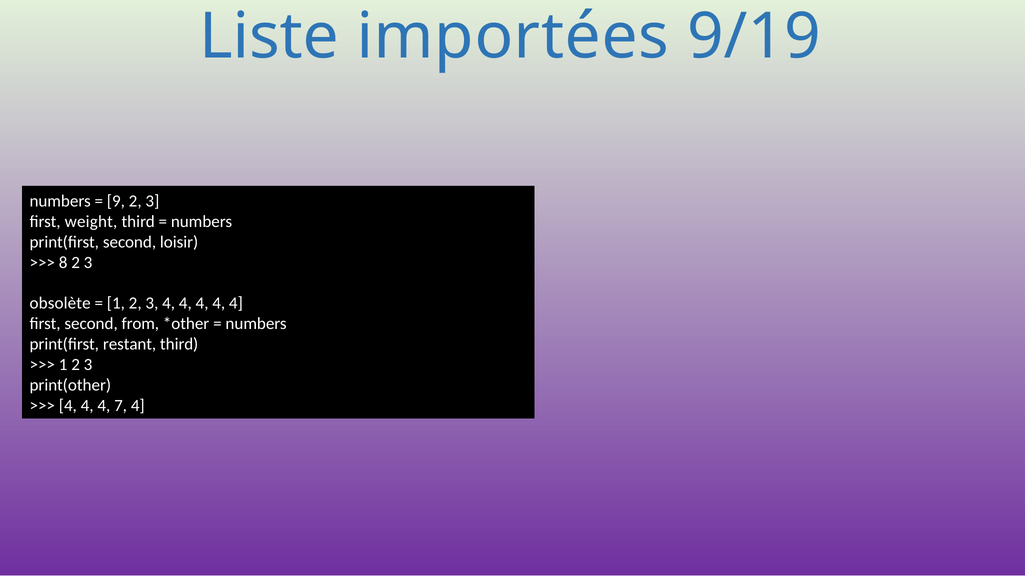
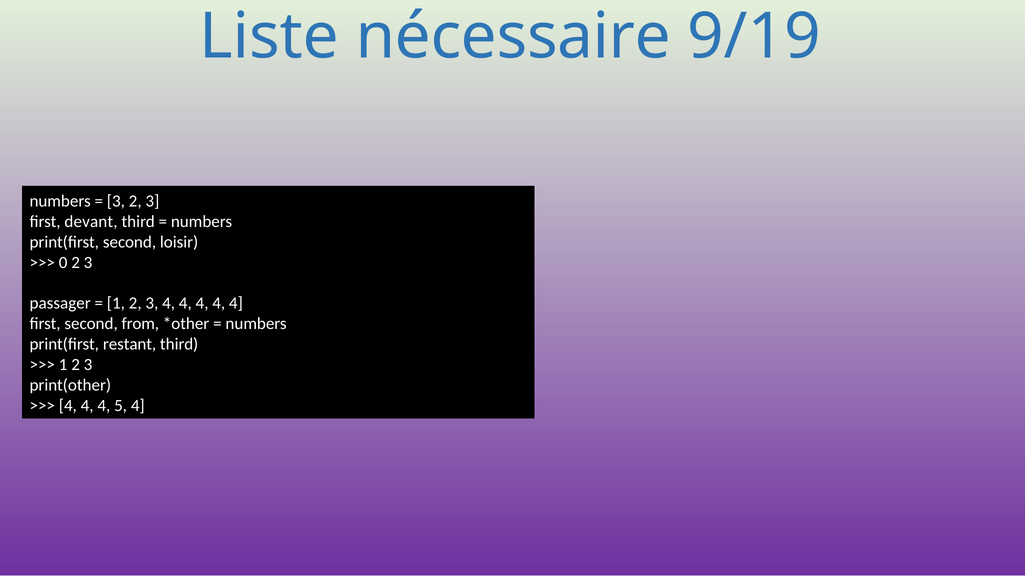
importées: importées -> nécessaire (513, 37)
9: 9 -> 3 (116, 201)
weight: weight -> devant (91, 222)
8: 8 -> 0 (63, 263)
obsolète: obsolète -> passager (60, 304)
7: 7 -> 5 (121, 406)
